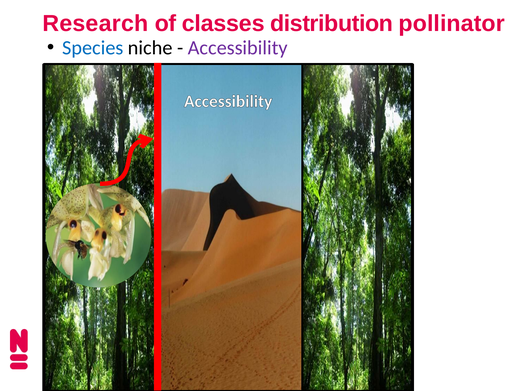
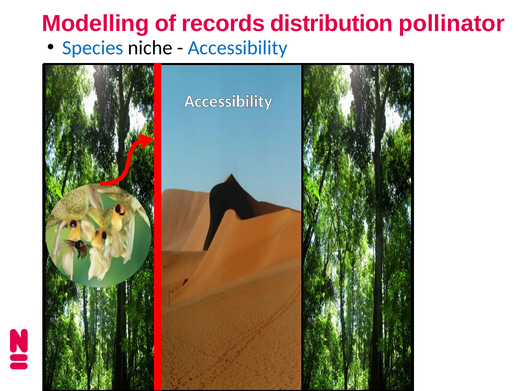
Research: Research -> Modelling (96, 23)
classes: classes -> records (223, 23)
Accessibility colour: purple -> blue (238, 48)
